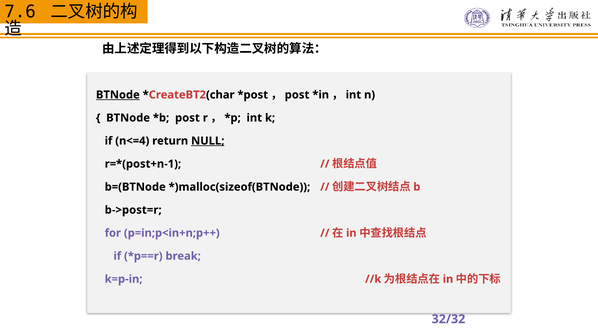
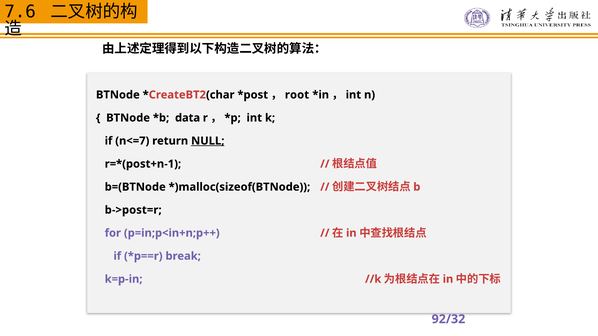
BTNode underline: present -> none (118, 95)
post: post -> root (297, 95)
post: post -> data (188, 118)
n<=4: n<=4 -> n<=7 (132, 141)
32/32: 32/32 -> 92/32 (448, 319)
